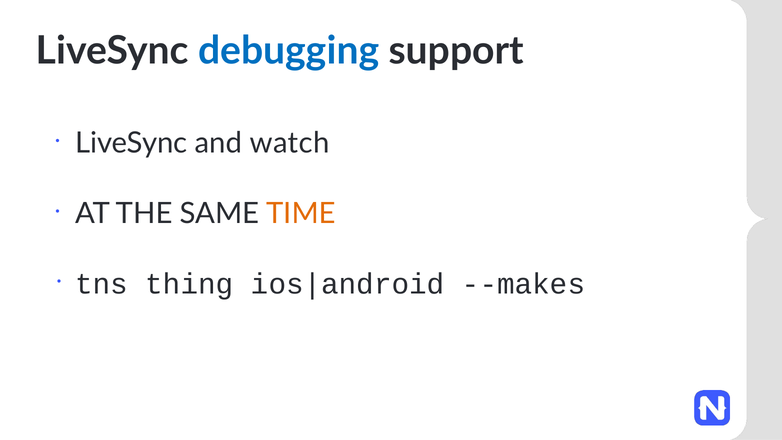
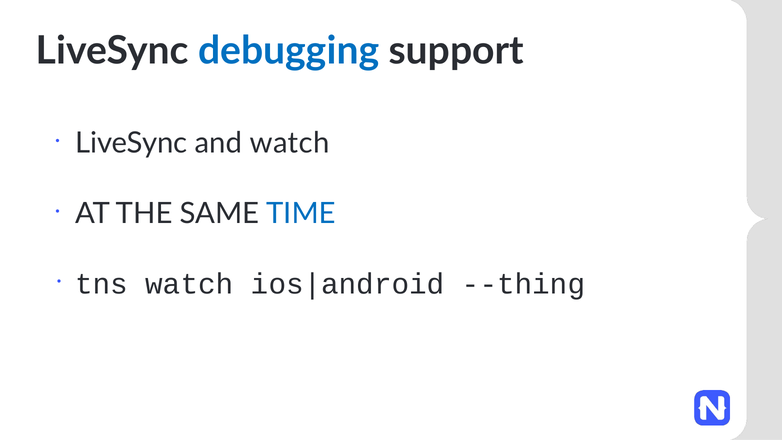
TIME colour: orange -> blue (301, 213)
tns thing: thing -> watch (189, 284)
--makes: --makes -> --thing (524, 284)
